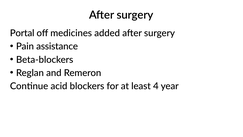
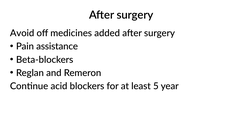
Portal: Portal -> Avoid (22, 33)
4: 4 -> 5 (156, 86)
